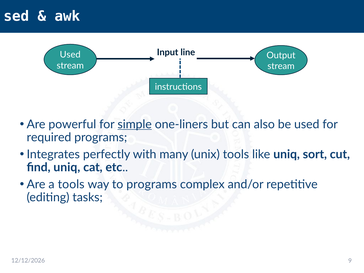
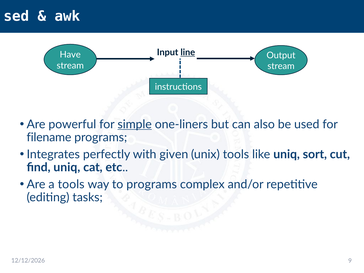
line underline: none -> present (188, 52)
Used: Used -> Have (70, 55)
required: required -> filename (49, 137)
many: many -> given (174, 154)
